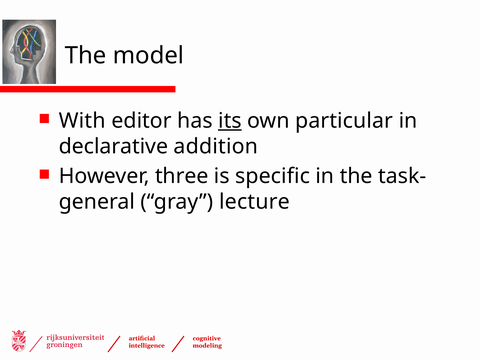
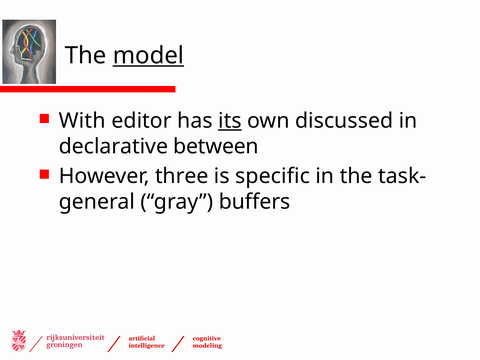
model underline: none -> present (148, 56)
particular: particular -> discussed (344, 121)
addition: addition -> between (216, 146)
lecture: lecture -> buffers (255, 202)
